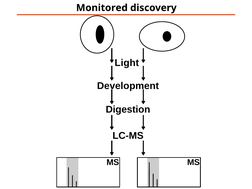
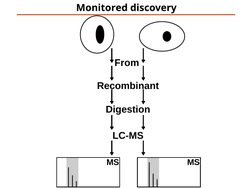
Light: Light -> From (127, 63)
Development: Development -> Recombinant (128, 86)
